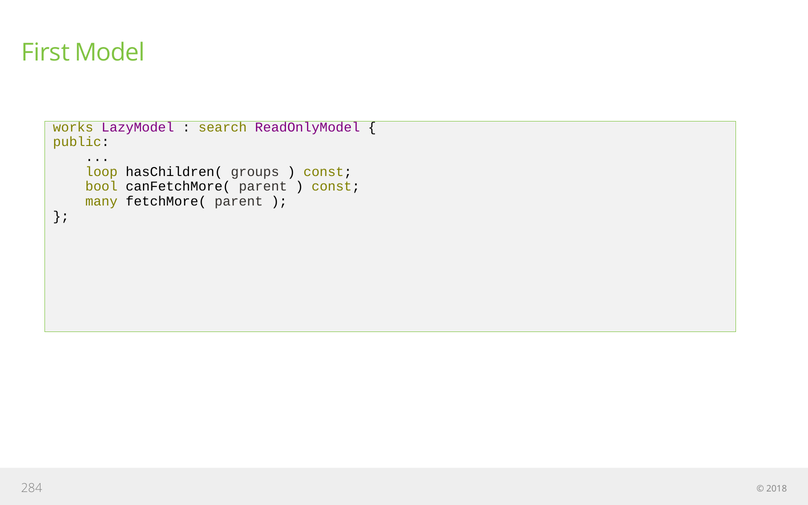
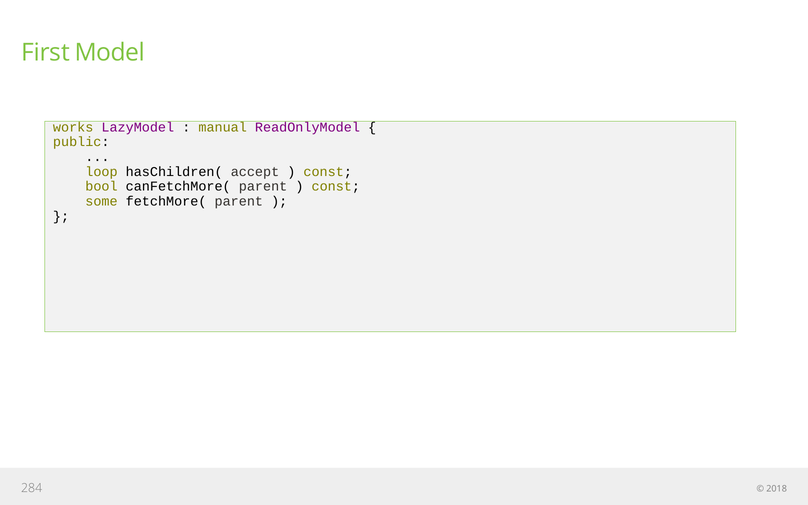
search: search -> manual (223, 127)
groups: groups -> accept (255, 172)
many: many -> some (101, 201)
